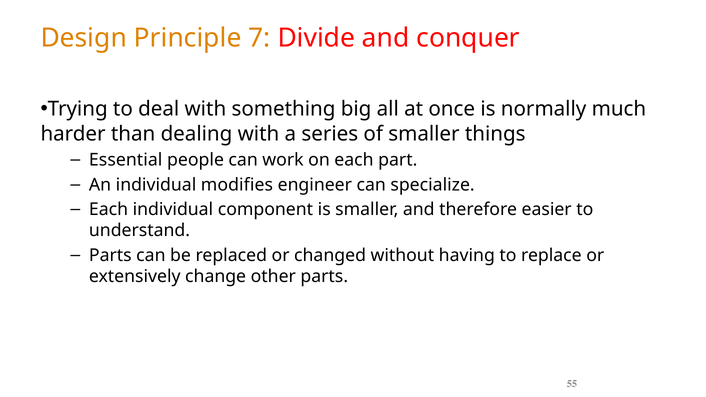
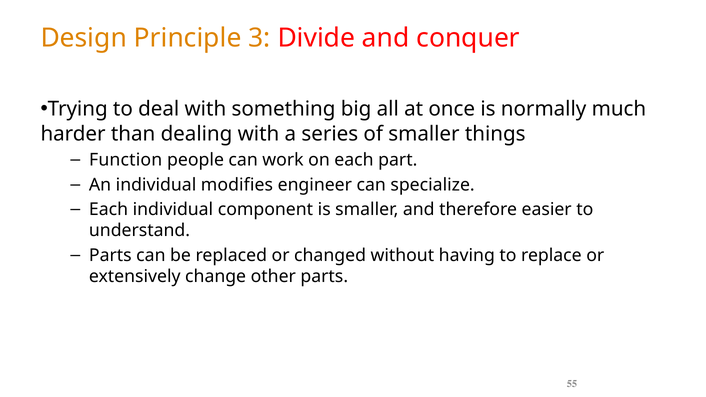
7: 7 -> 3 (259, 38)
Essential: Essential -> Function (126, 160)
